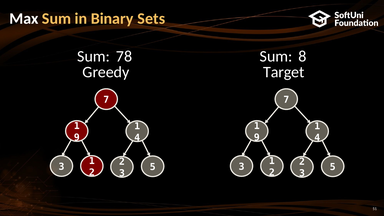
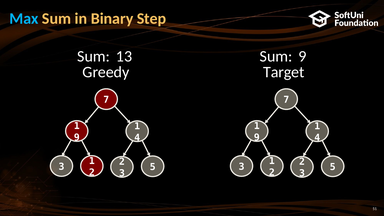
Max colour: white -> light blue (24, 19)
Sets: Sets -> Step (151, 19)
78: 78 -> 13 (124, 56)
Sum 8: 8 -> 9 (303, 56)
